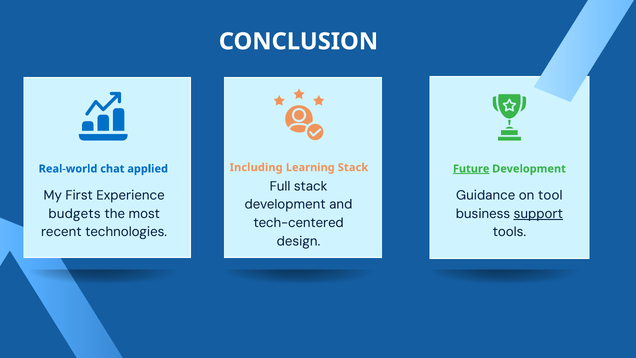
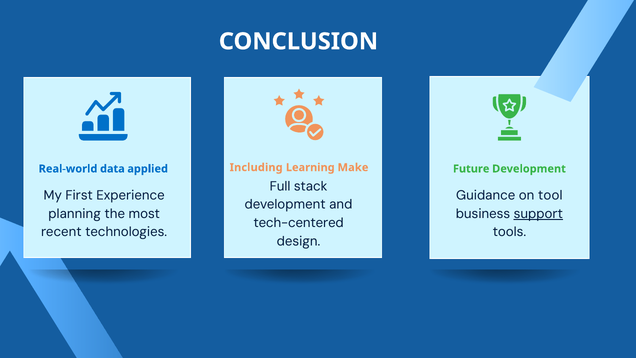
Learning Stack: Stack -> Make (353, 167)
chat: chat -> data (112, 169)
Future underline: present -> none (471, 169)
budgets: budgets -> planning (75, 214)
